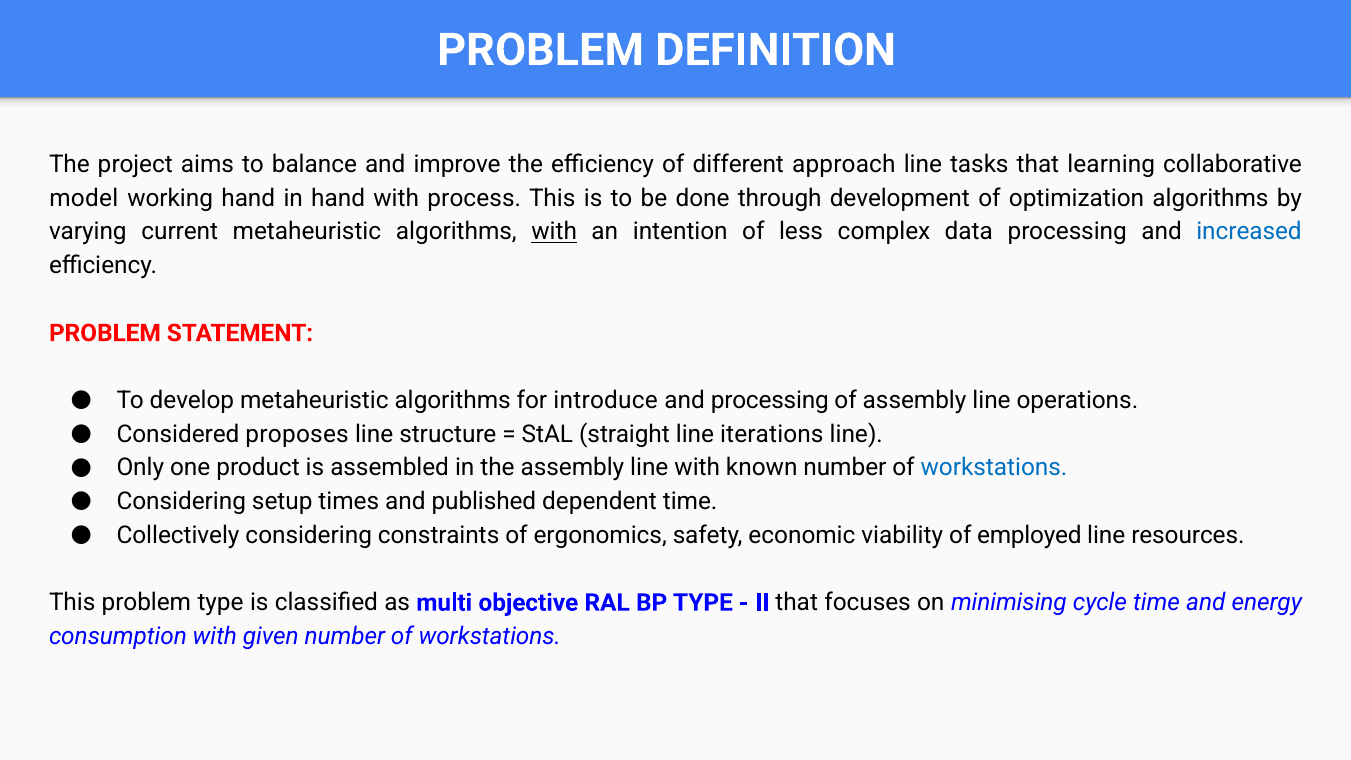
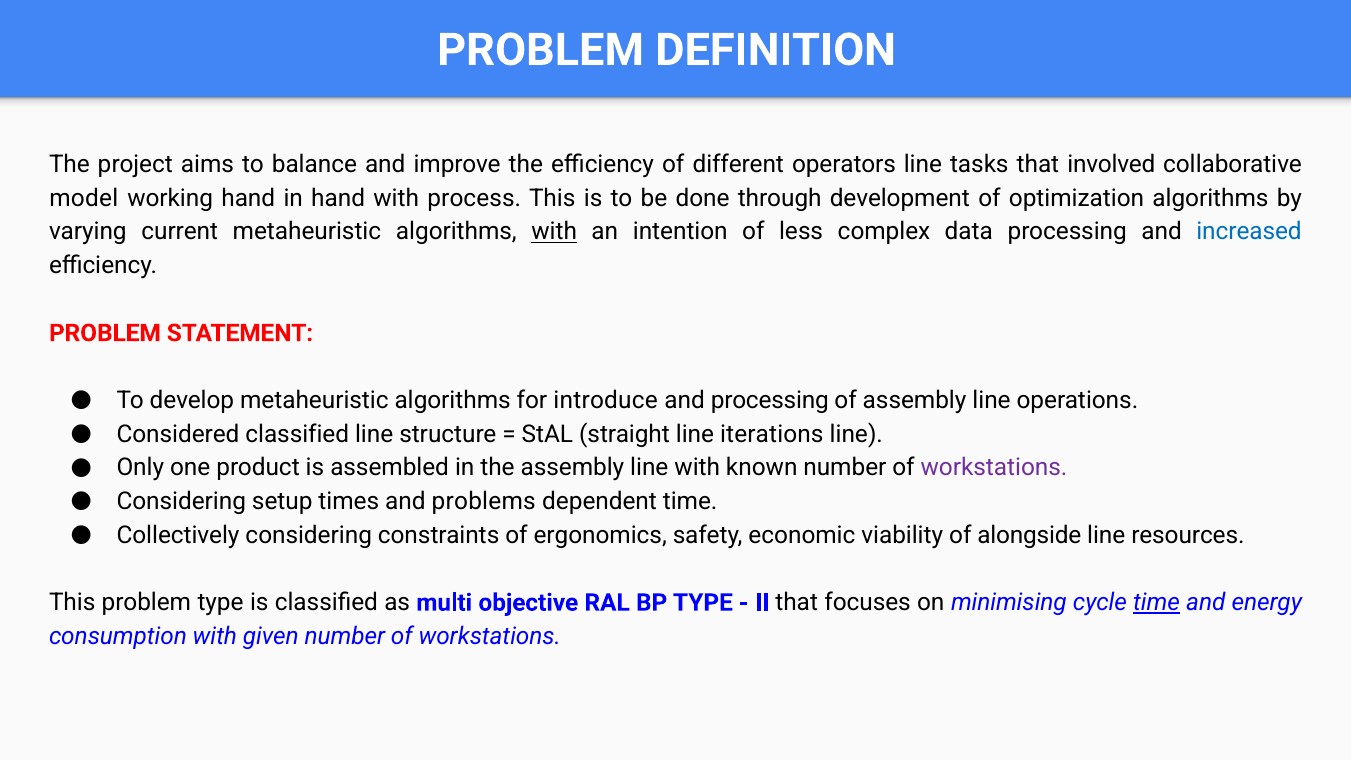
approach: approach -> operators (844, 165)
learning: learning -> involved (1111, 165)
Considered proposes: proposes -> classified (297, 434)
workstations colour: blue -> purple (994, 468)
published: published -> problems (484, 501)
employed: employed -> alongside (1029, 535)
time underline: none -> present (1157, 603)
